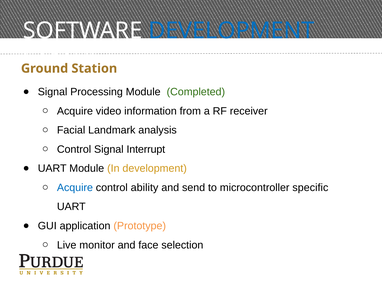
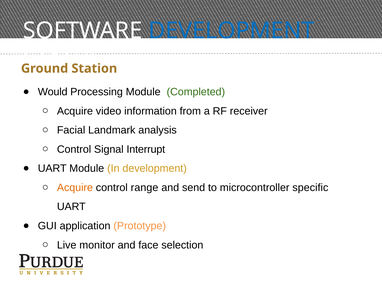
Signal: Signal -> Would (53, 92)
Acquire colour: blue -> orange (75, 187)
ability: ability -> range (145, 187)
